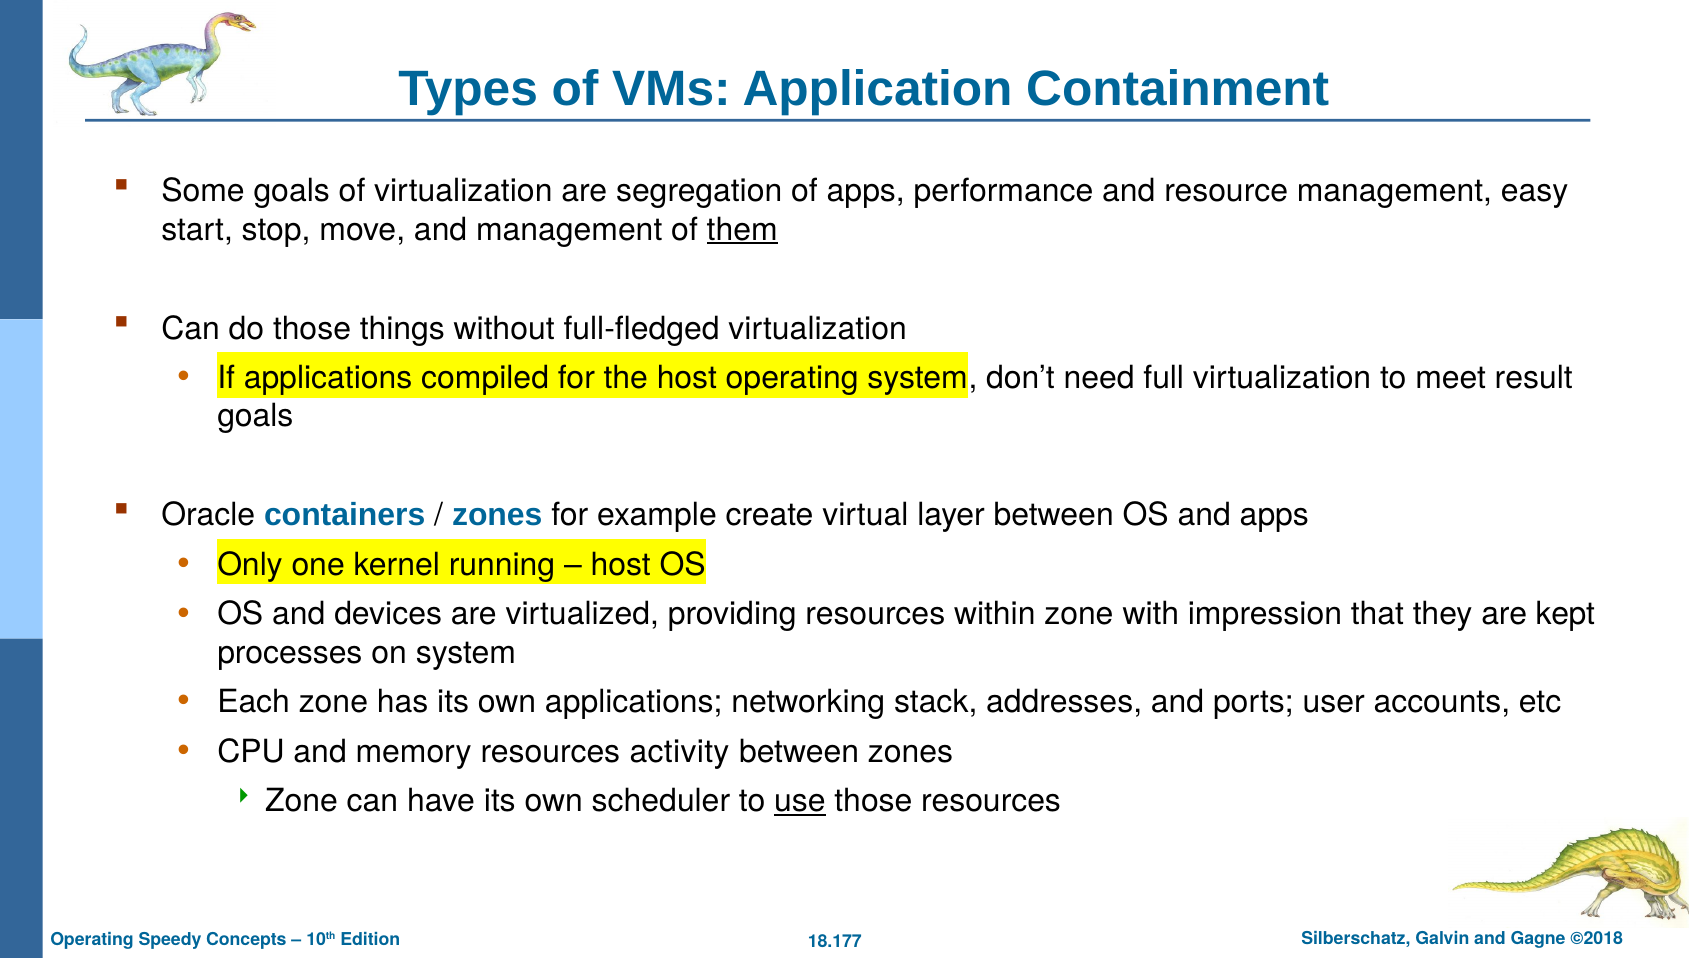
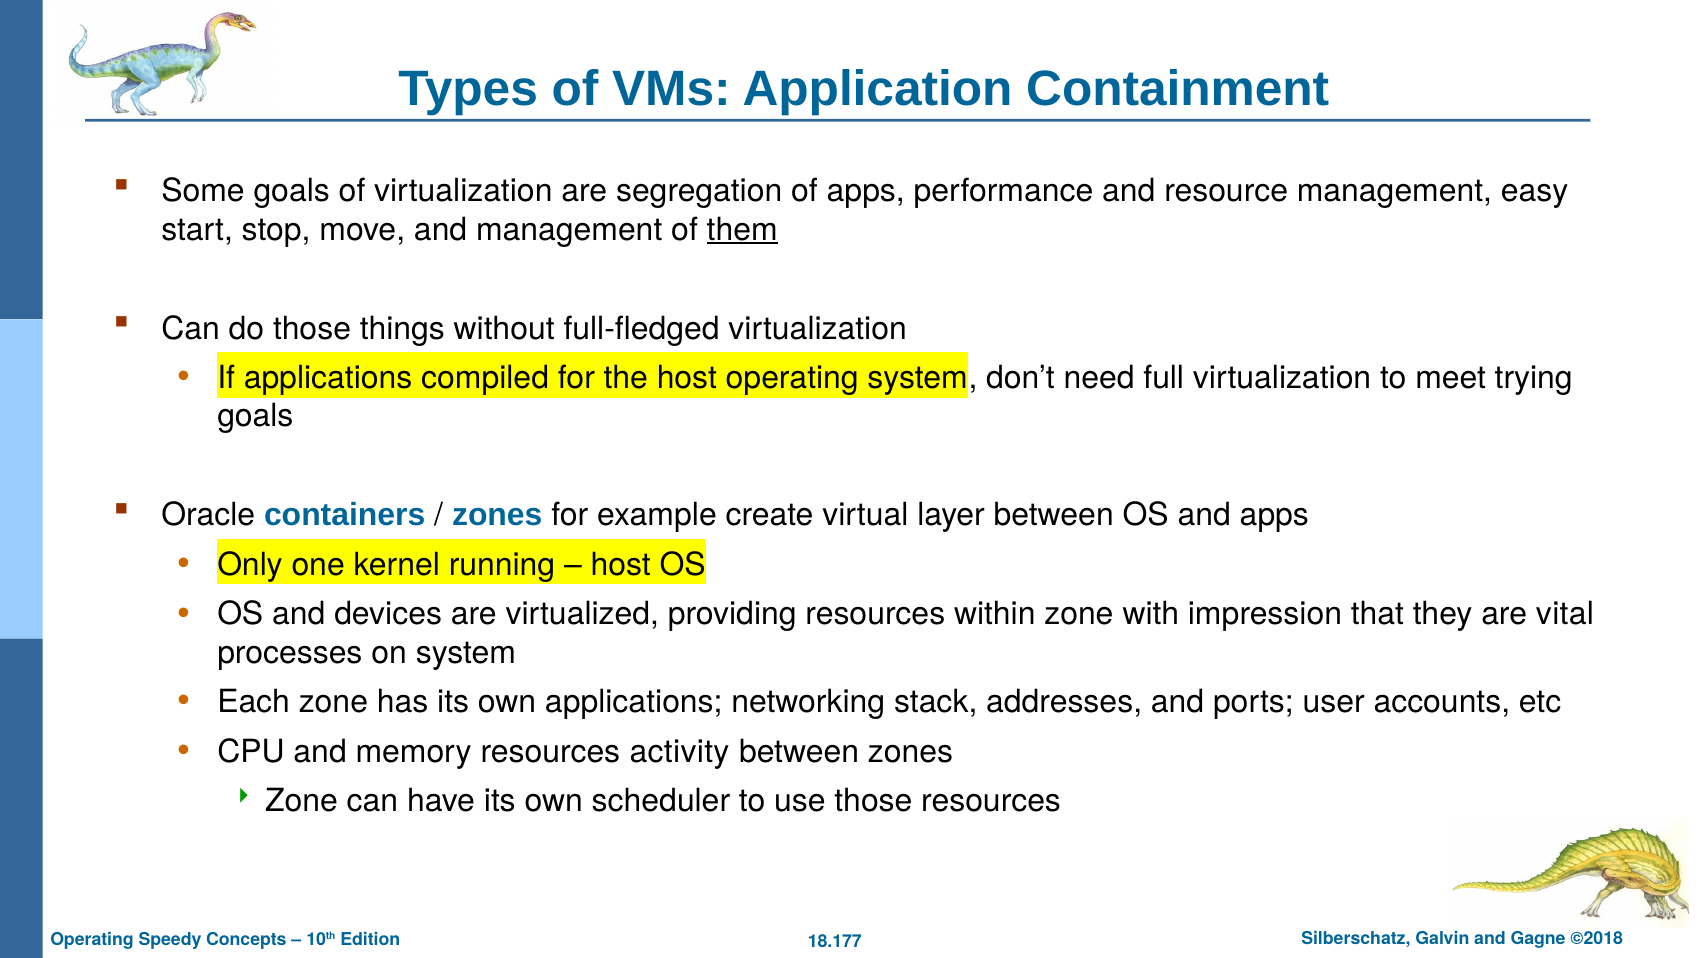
result: result -> trying (1534, 378)
kept: kept -> vital (1565, 615)
use underline: present -> none (800, 801)
